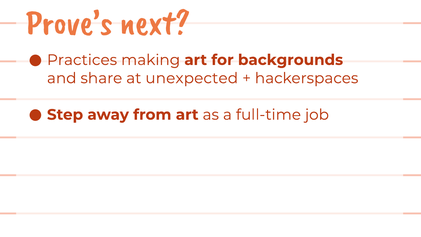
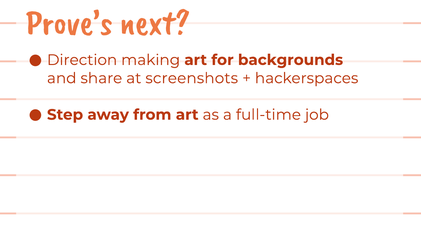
Practices: Practices -> Direction (82, 60)
unexpected: unexpected -> screenshots (192, 78)
